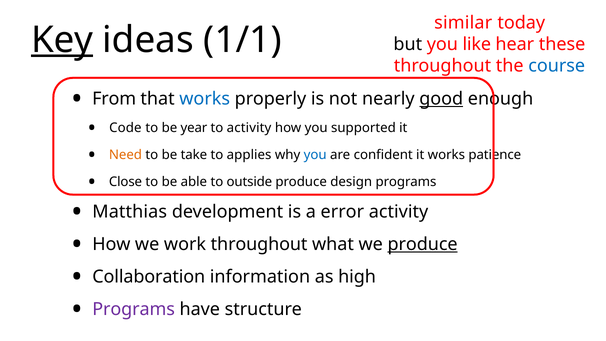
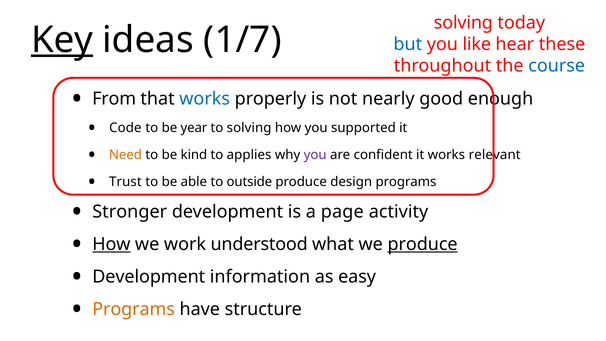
similar: similar -> solving (463, 23)
1/1: 1/1 -> 1/7 (243, 40)
but colour: black -> blue (408, 44)
good underline: present -> none (441, 99)
to activity: activity -> solving (249, 128)
take: take -> kind (194, 155)
you colour: blue -> purple (315, 155)
patience: patience -> relevant (495, 155)
Close: Close -> Trust (125, 182)
Matthias: Matthias -> Stronger (130, 212)
error: error -> page (342, 212)
How underline: none -> present (111, 244)
work throughout: throughout -> understood (259, 244)
Collaboration: Collaboration -> Development (149, 277)
high: high -> easy (357, 277)
Programs colour: purple -> orange (134, 309)
